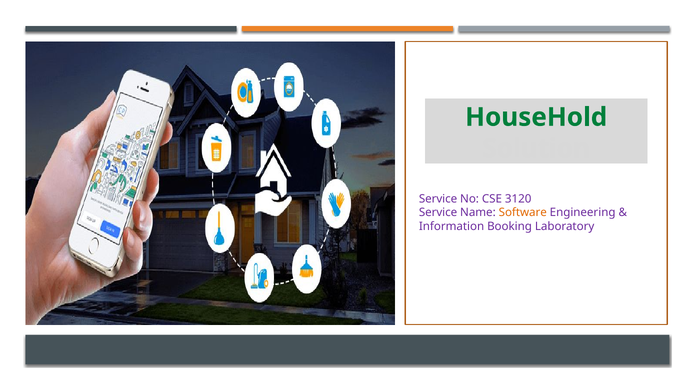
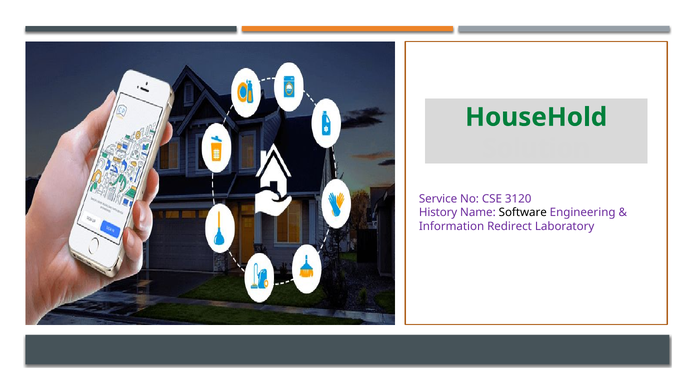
Service: Service -> History (438, 213)
Software colour: orange -> black (523, 213)
Booking: Booking -> Redirect (510, 226)
